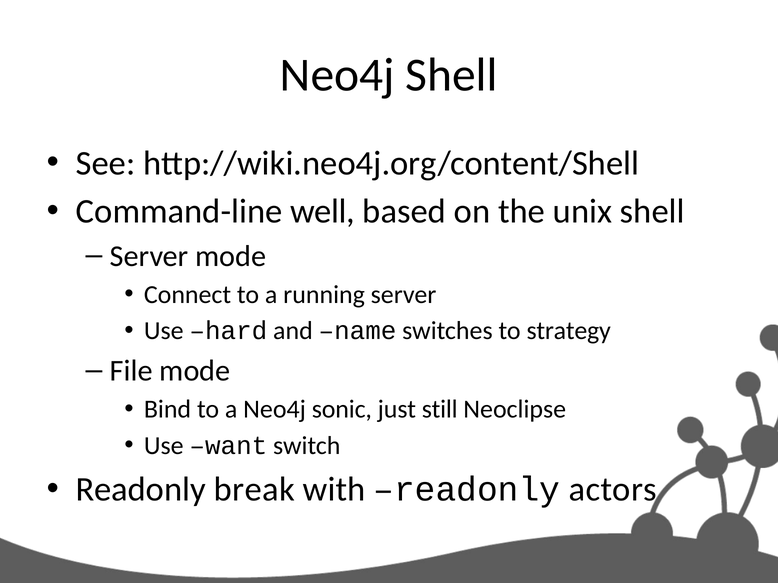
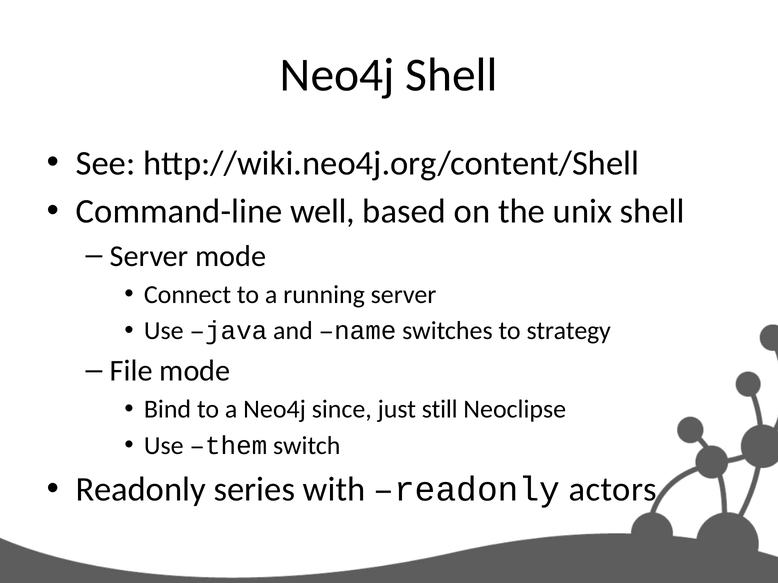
hard: hard -> java (228, 331)
sonic: sonic -> since (342, 410)
want: want -> them (228, 446)
break: break -> series (254, 490)
